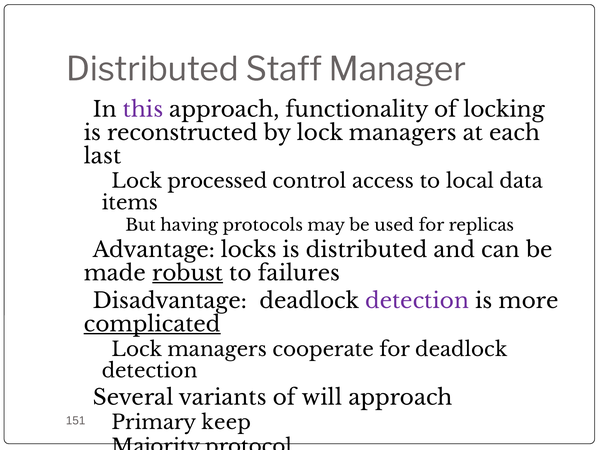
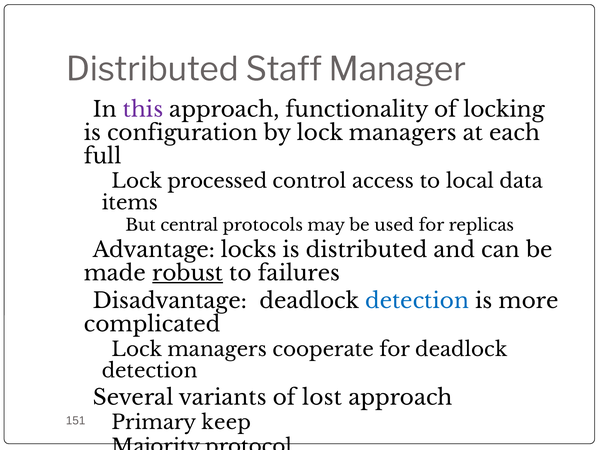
reconstructed: reconstructed -> configuration (182, 133)
last: last -> full (103, 156)
having: having -> central (189, 225)
detection colour: purple -> blue (417, 300)
complicated underline: present -> none (152, 324)
will: will -> lost (322, 397)
